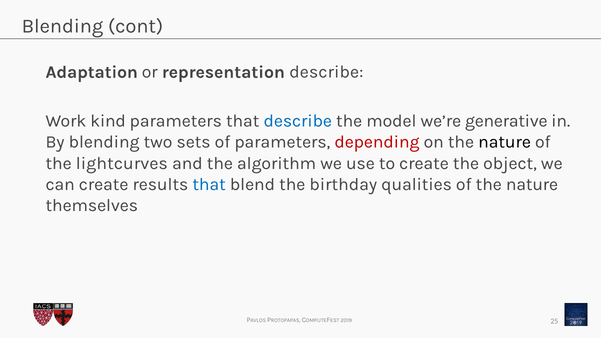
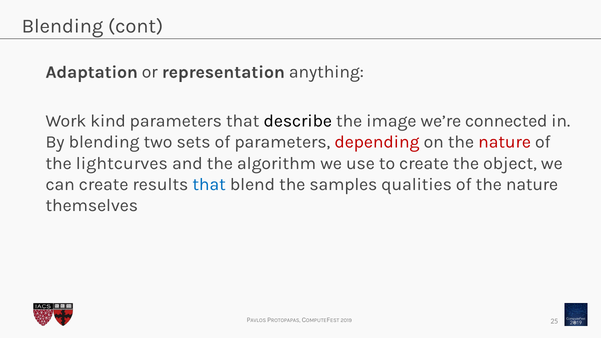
representation describe: describe -> anything (326, 72)
describe colour: blue -> black (298, 121)
model: model -> image (391, 121)
generative: generative -> connected (506, 121)
nature colour: black -> red (505, 142)
birthday: birthday -> samples (343, 184)
